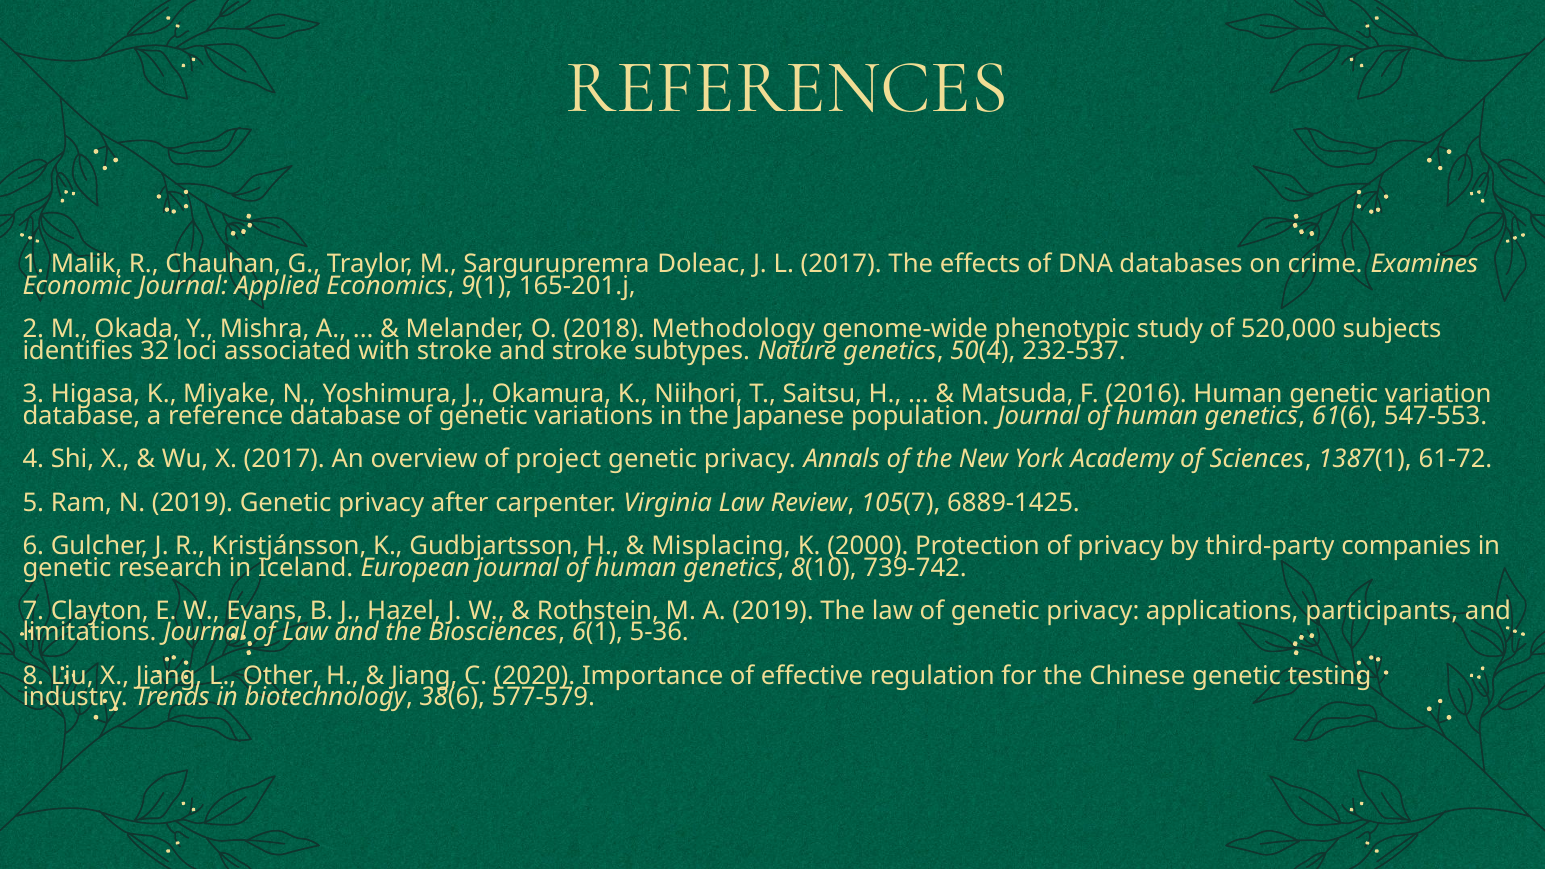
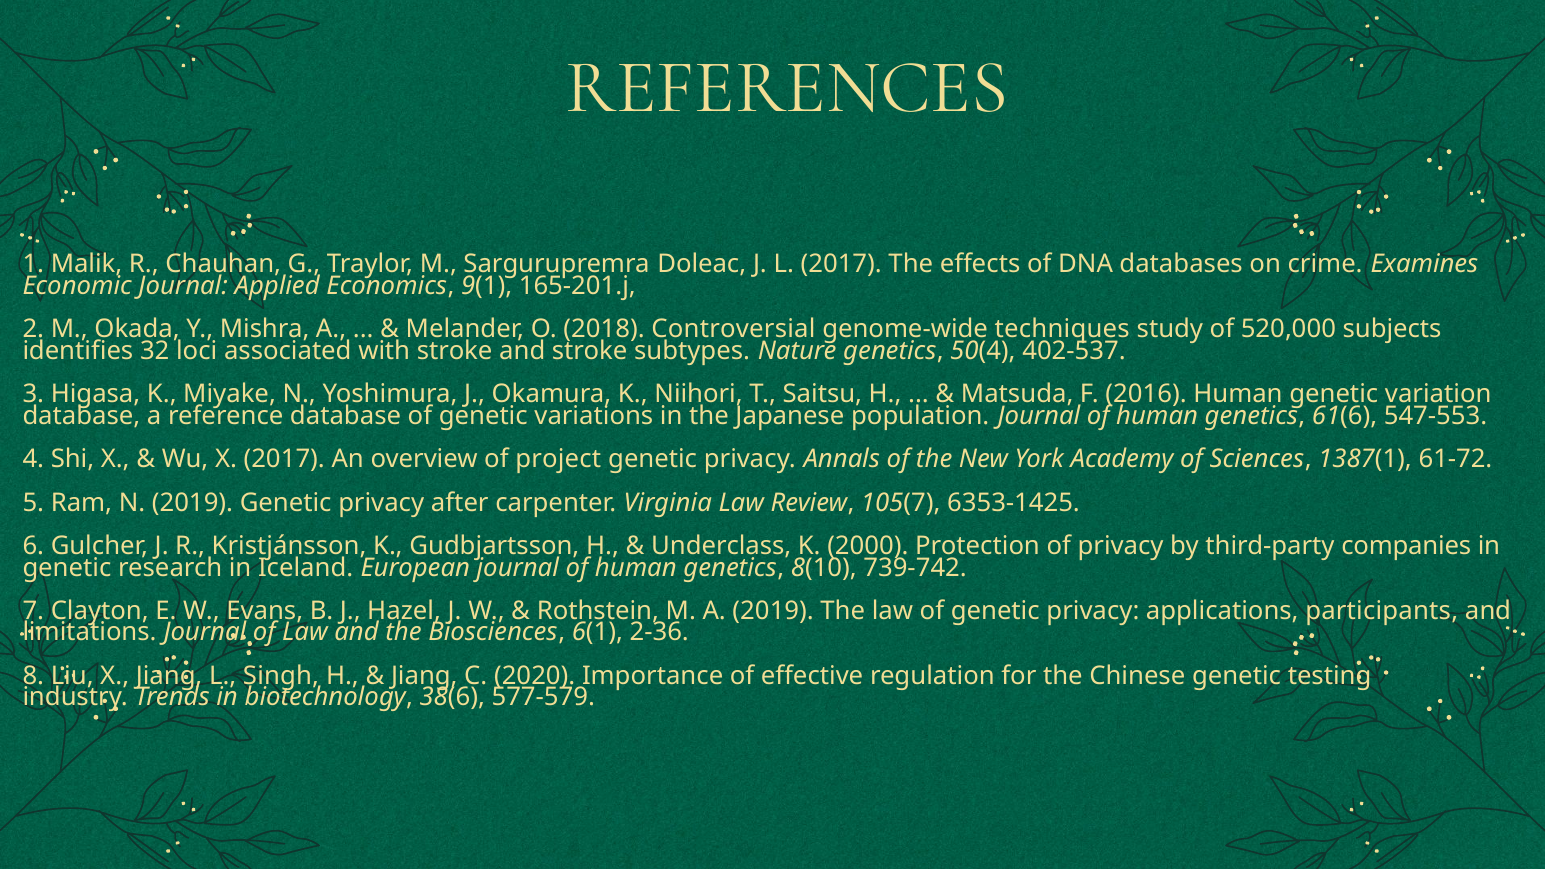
Methodology: Methodology -> Controversial (733, 329)
phenotypic: phenotypic -> techniques (1062, 329)
232-537: 232-537 -> 402-537 (1074, 351)
6889-1425: 6889-1425 -> 6353-1425 (1014, 503)
Misplacing: Misplacing -> Underclass (721, 546)
5-36: 5-36 -> 2-36 (659, 633)
Other: Other -> Singh (281, 676)
